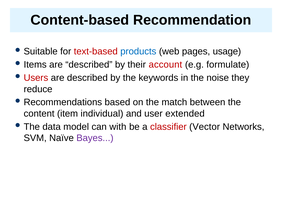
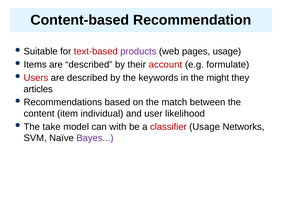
products colour: blue -> purple (138, 51)
noise: noise -> might (218, 78)
reduce: reduce -> articles (38, 89)
extended: extended -> likelihood (185, 113)
data: data -> take (52, 126)
classifier Vector: Vector -> Usage (205, 126)
